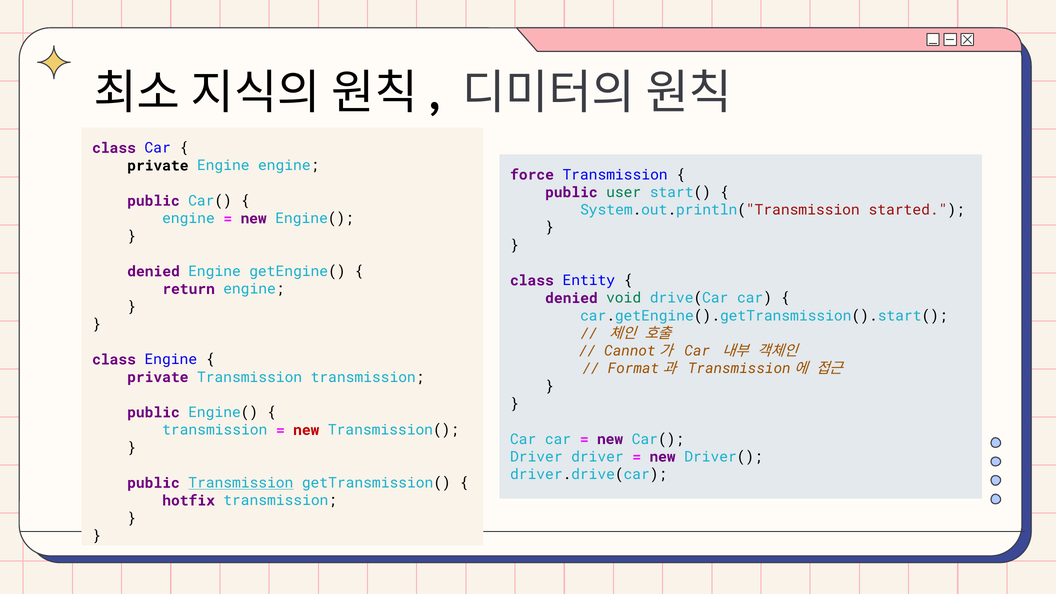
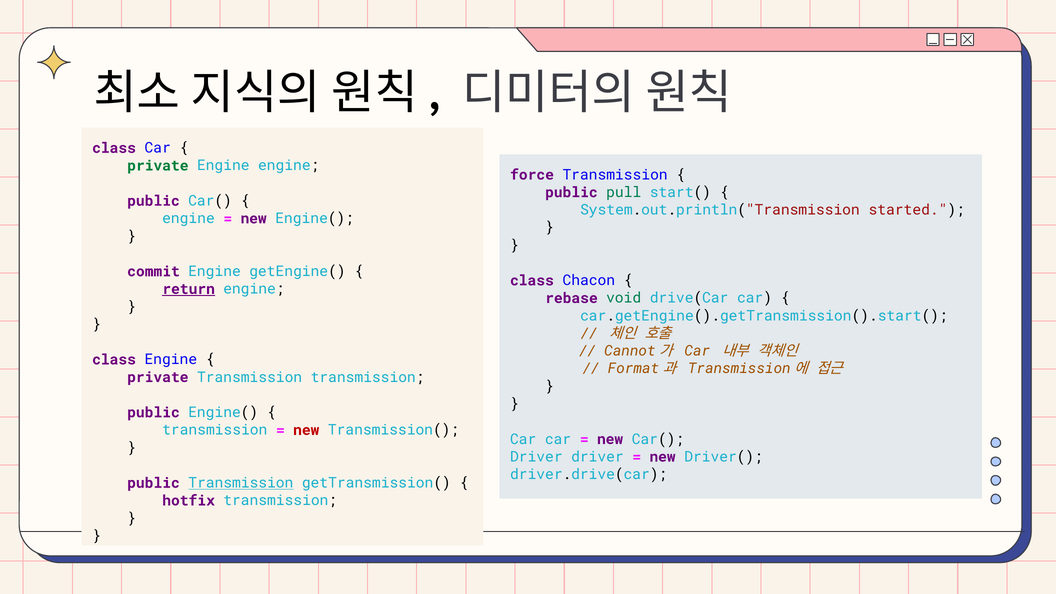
private colour: black -> green (158, 166)
user: user -> pull (624, 192)
denied: denied -> commit (154, 271)
Entity: Entity -> Chacon (589, 281)
return underline: none -> present (189, 289)
denied: denied -> rebase (571, 298)
